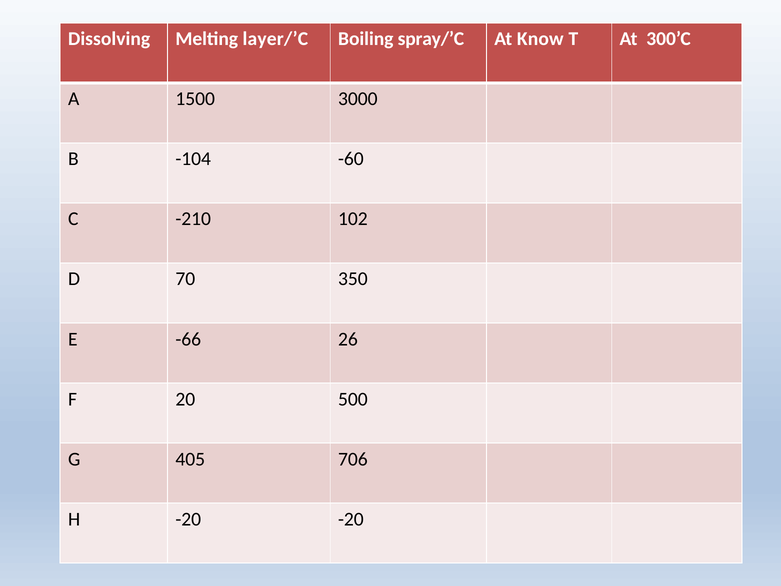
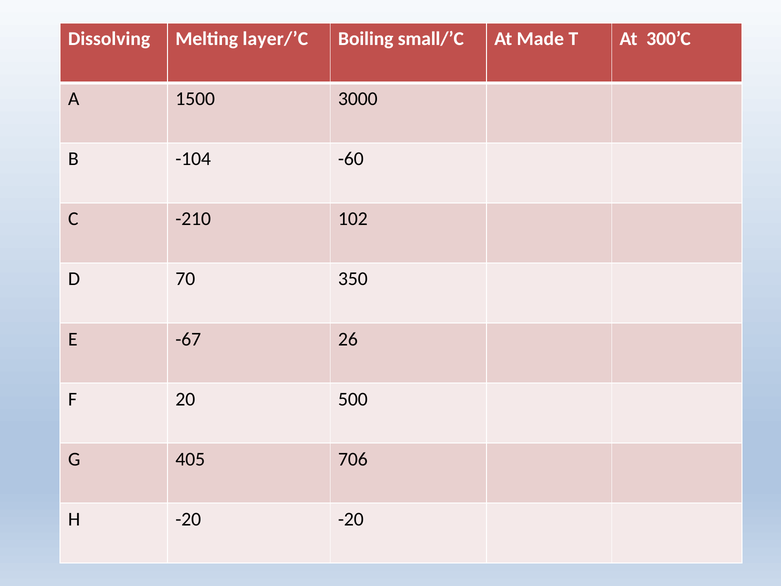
spray/’C: spray/’C -> small/’C (431, 39)
Know: Know -> Made (540, 39)
-66: -66 -> -67 (188, 339)
